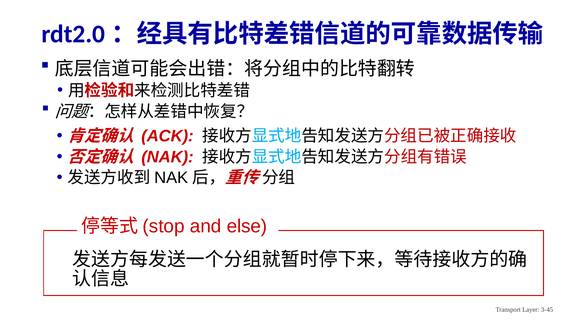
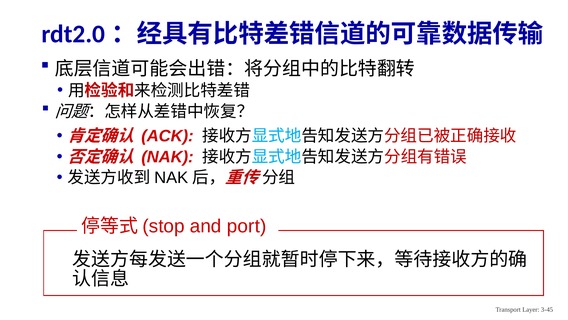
else: else -> port (247, 226)
